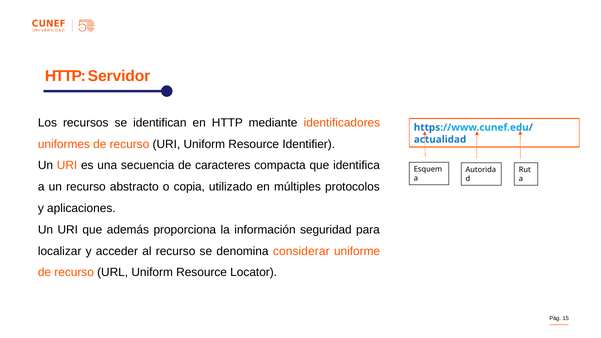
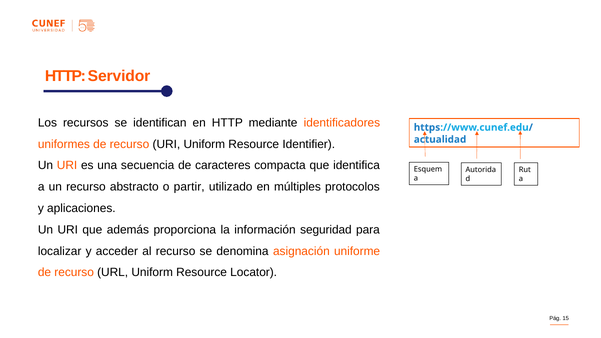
copia: copia -> partir (189, 187)
considerar: considerar -> asignación (301, 251)
